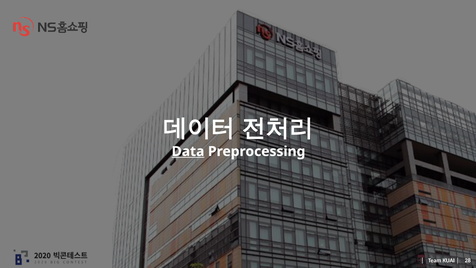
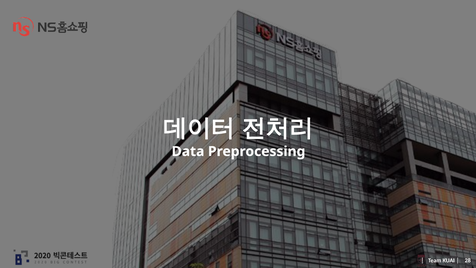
Data underline: present -> none (188, 151)
